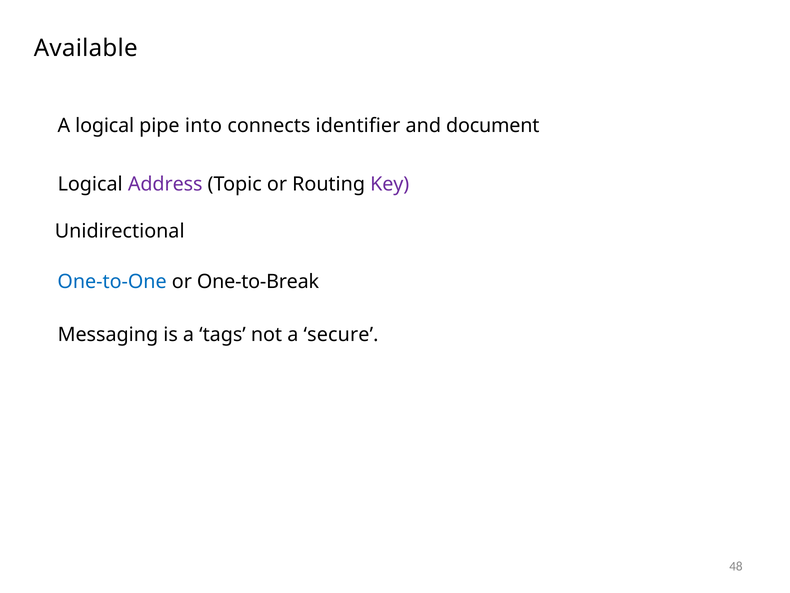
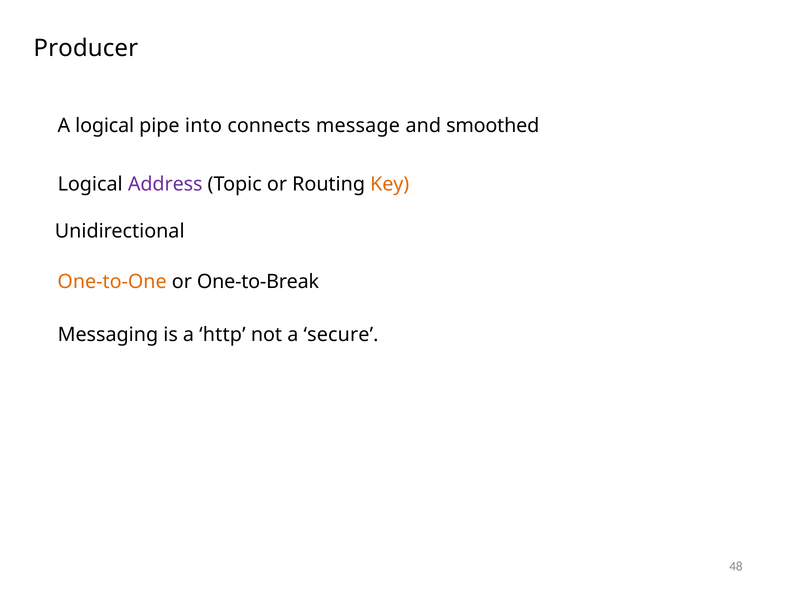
Available: Available -> Producer (86, 48)
identifier: identifier -> message (358, 126)
document: document -> smoothed (493, 126)
Key colour: purple -> orange (390, 184)
One-to-One colour: blue -> orange (112, 282)
tags: tags -> http (222, 335)
